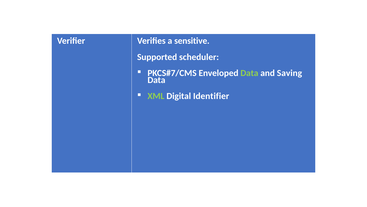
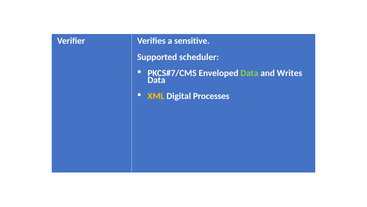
Saving: Saving -> Writes (290, 73)
XML colour: light green -> yellow (156, 96)
Identifier: Identifier -> Processes (211, 96)
